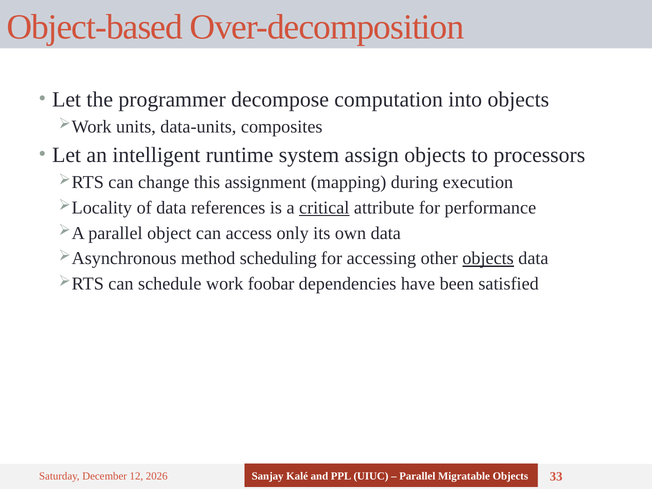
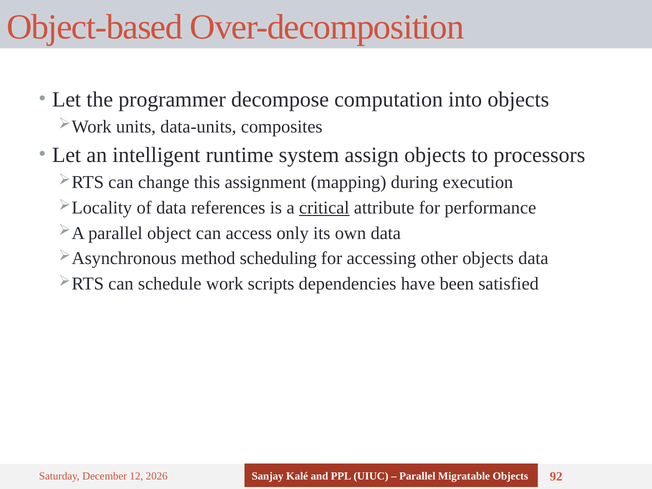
objects underline: present -> none (488, 258)
foobar: foobar -> scripts (271, 284)
33: 33 -> 92 (556, 477)
